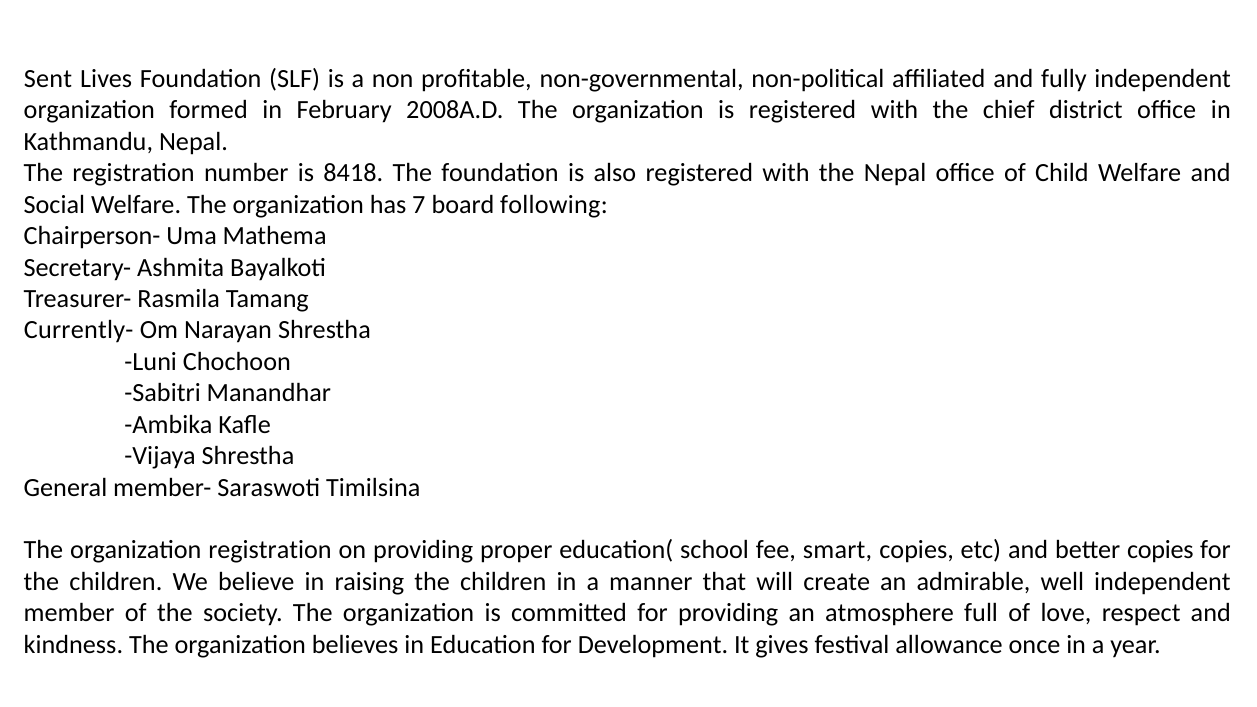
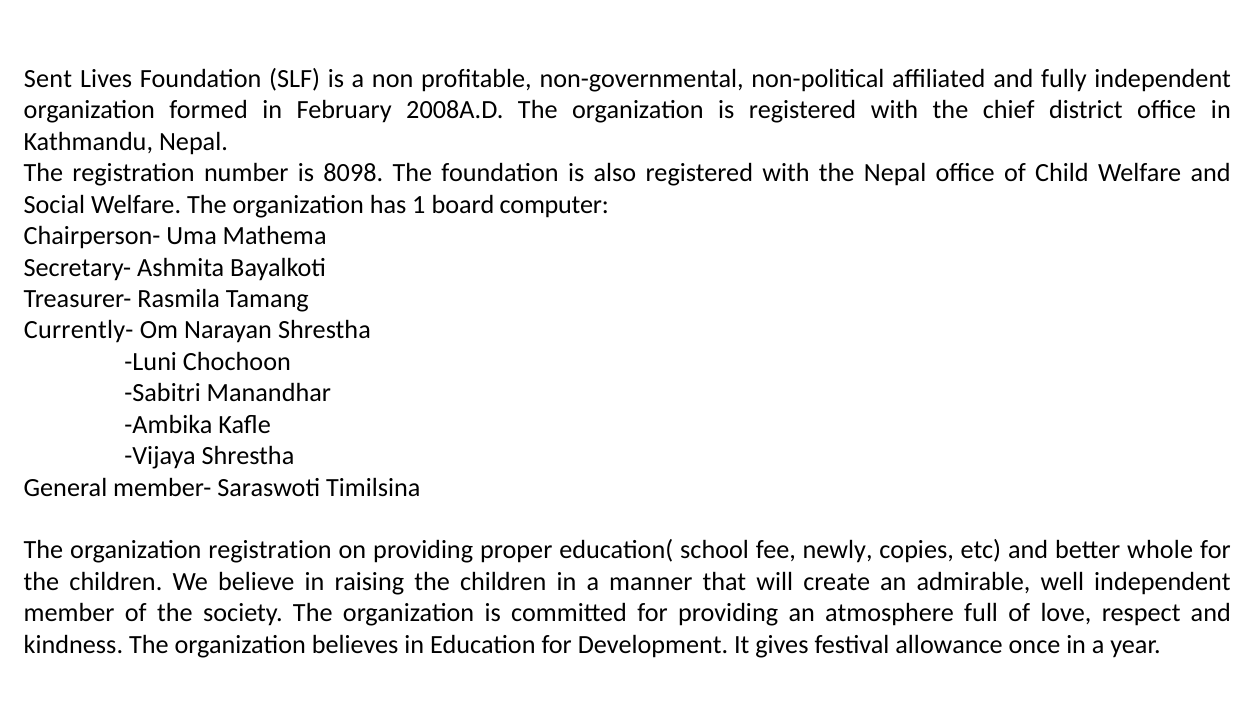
8418: 8418 -> 8098 (353, 173)
7: 7 -> 1 (419, 205)
following: following -> computer (554, 205)
smart: smart -> newly (838, 550)
better copies: copies -> whole (1160, 550)
